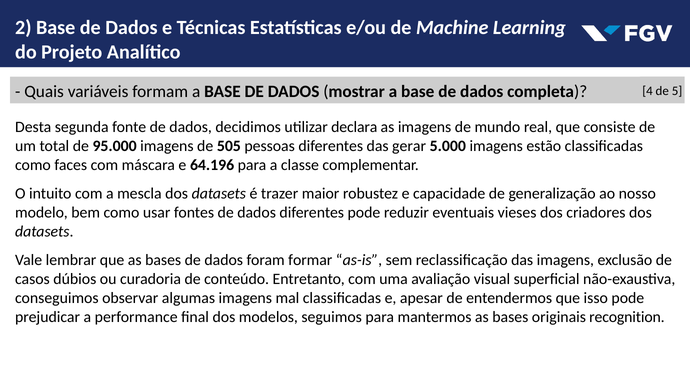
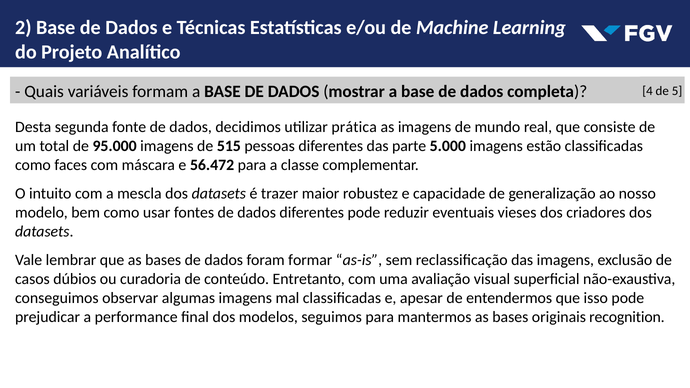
declara: declara -> prática (354, 127)
505: 505 -> 515 (229, 146)
gerar: gerar -> parte (409, 146)
64.196: 64.196 -> 56.472 (212, 165)
